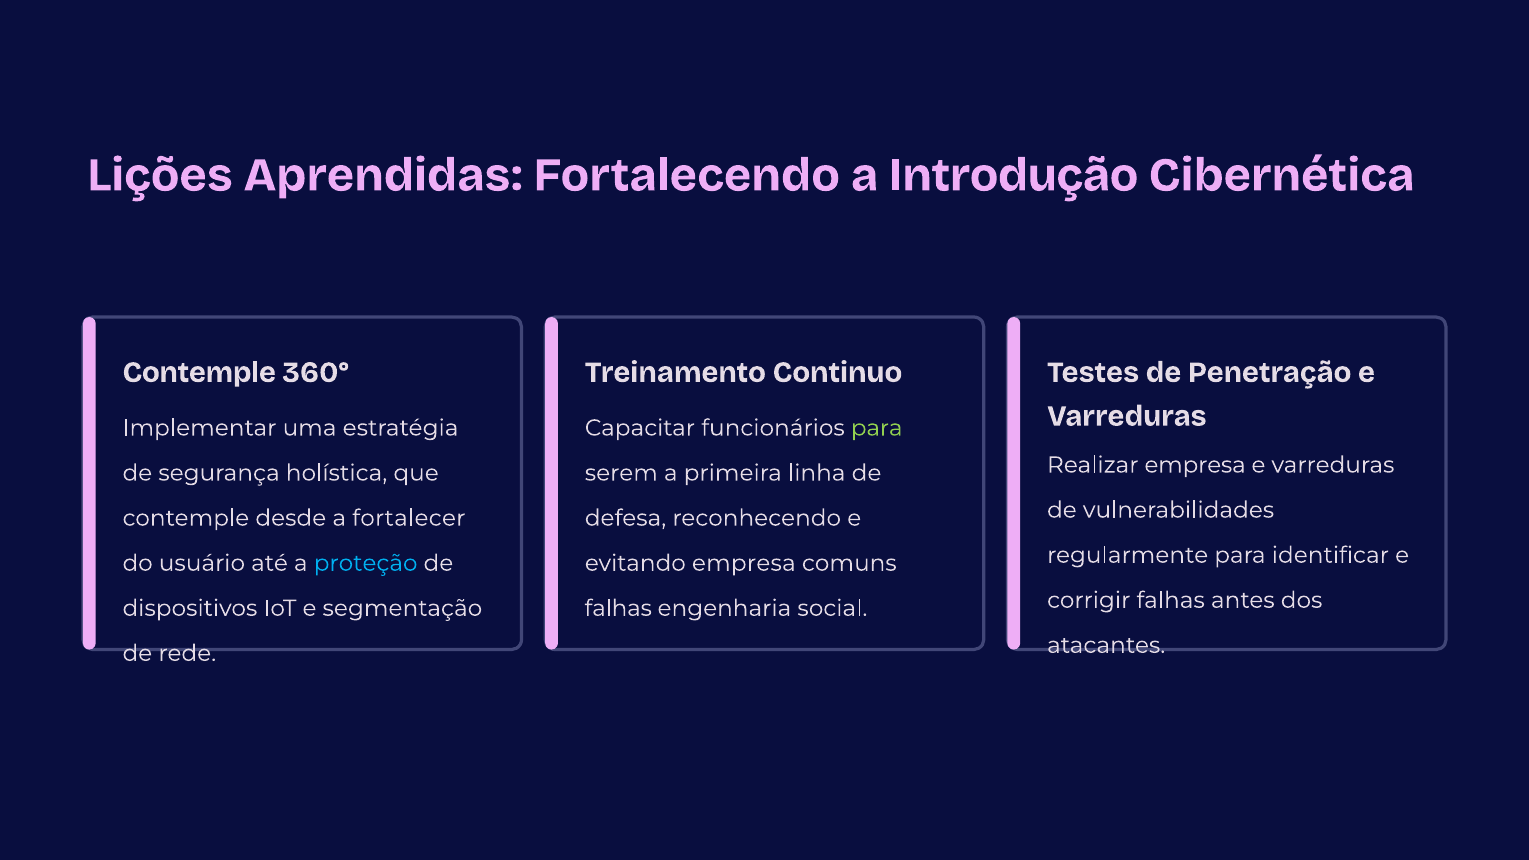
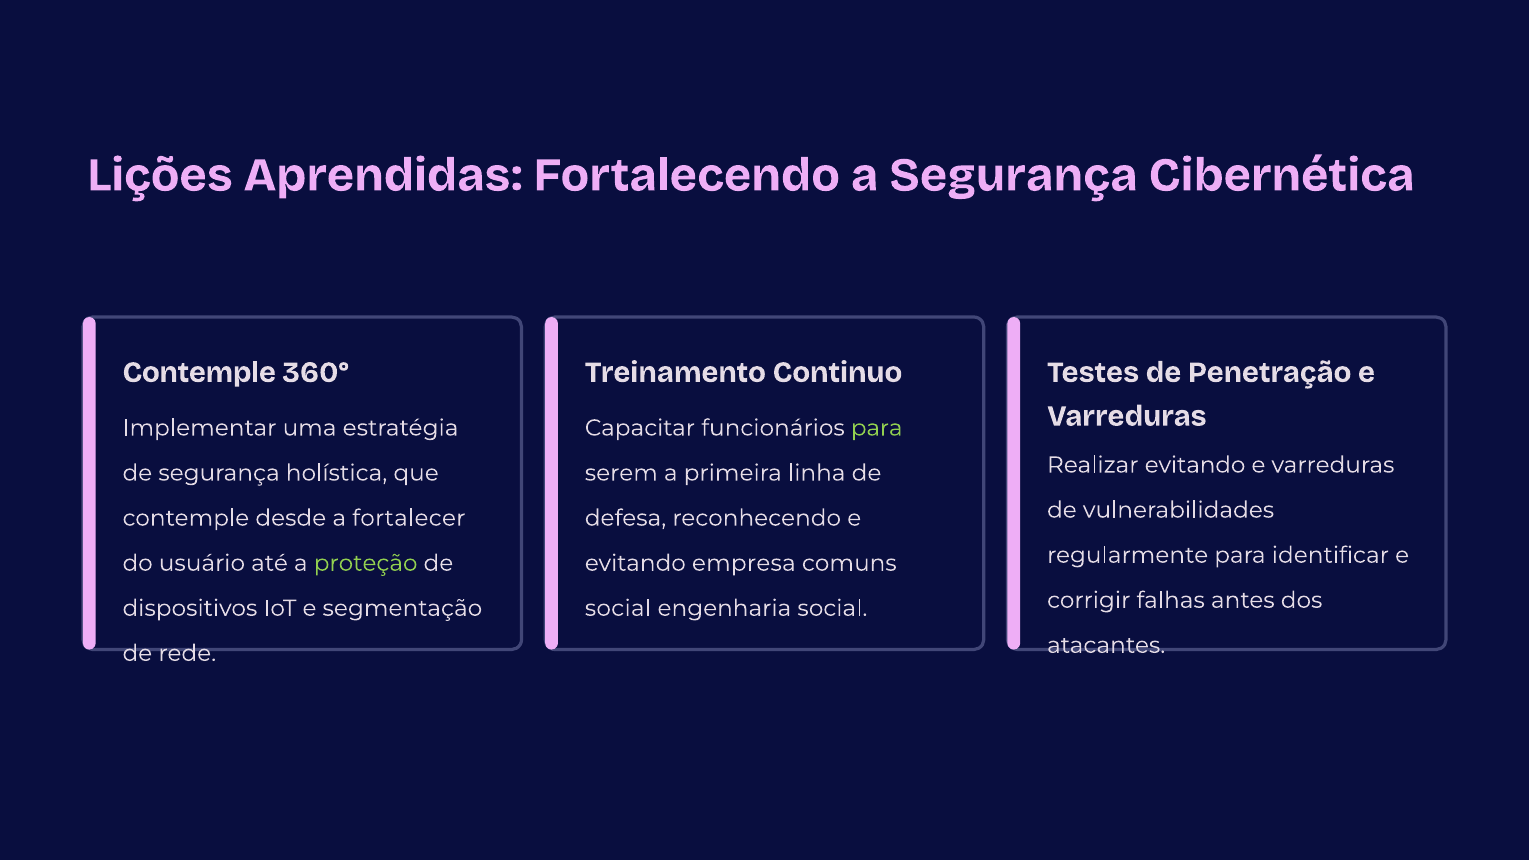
a Introdução: Introdução -> Segurança (1013, 175)
Realizar empresa: empresa -> evitando (1195, 465)
proteção colour: light blue -> light green (366, 563)
falhas: falhas -> social (618, 608)
